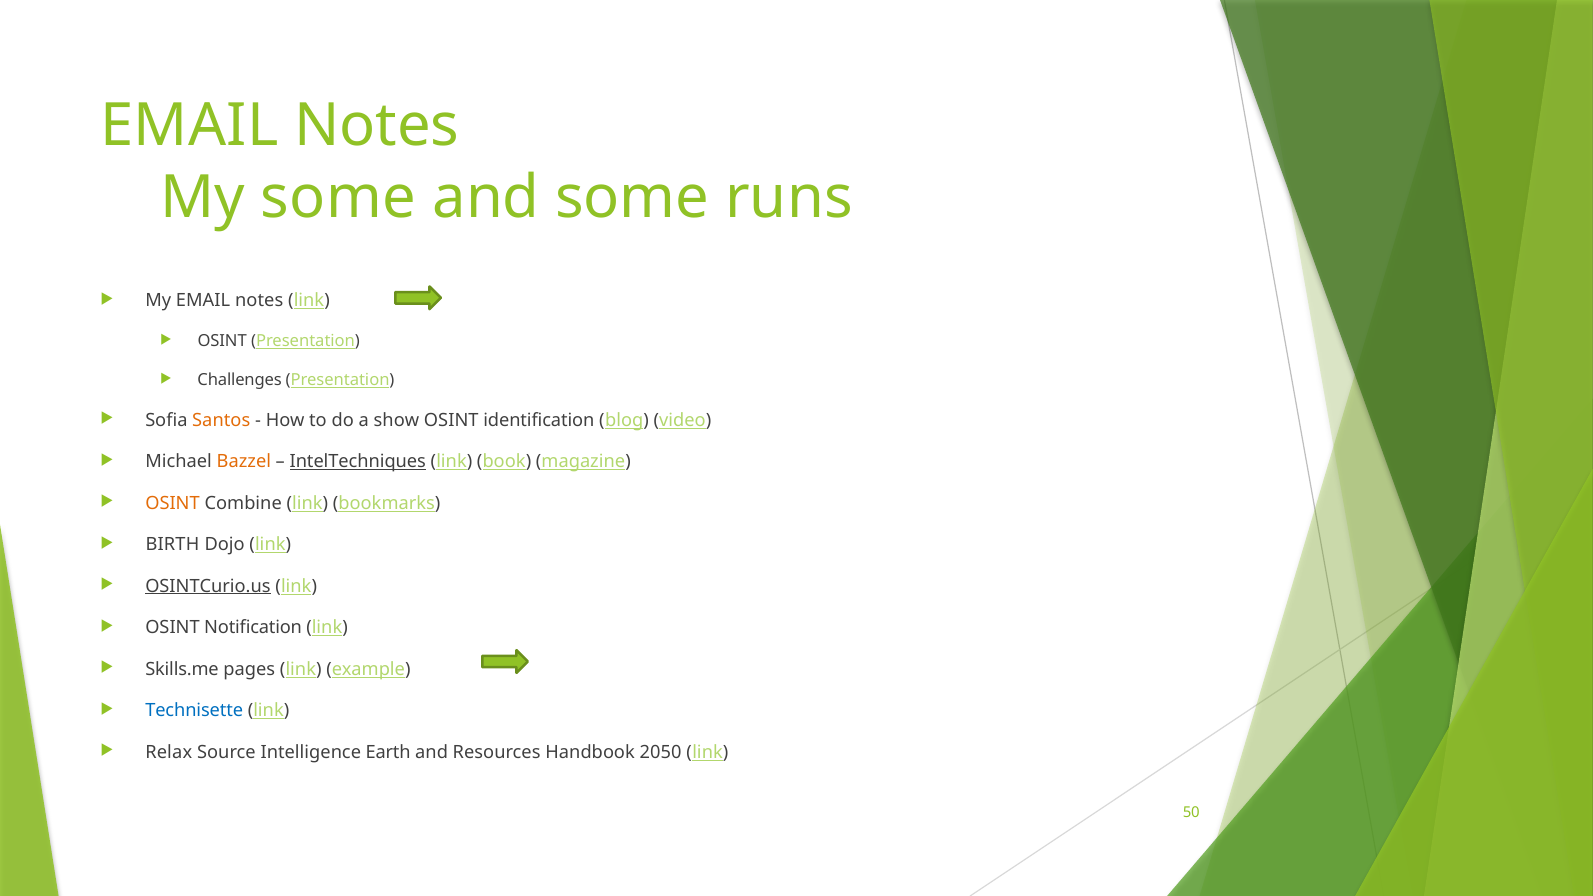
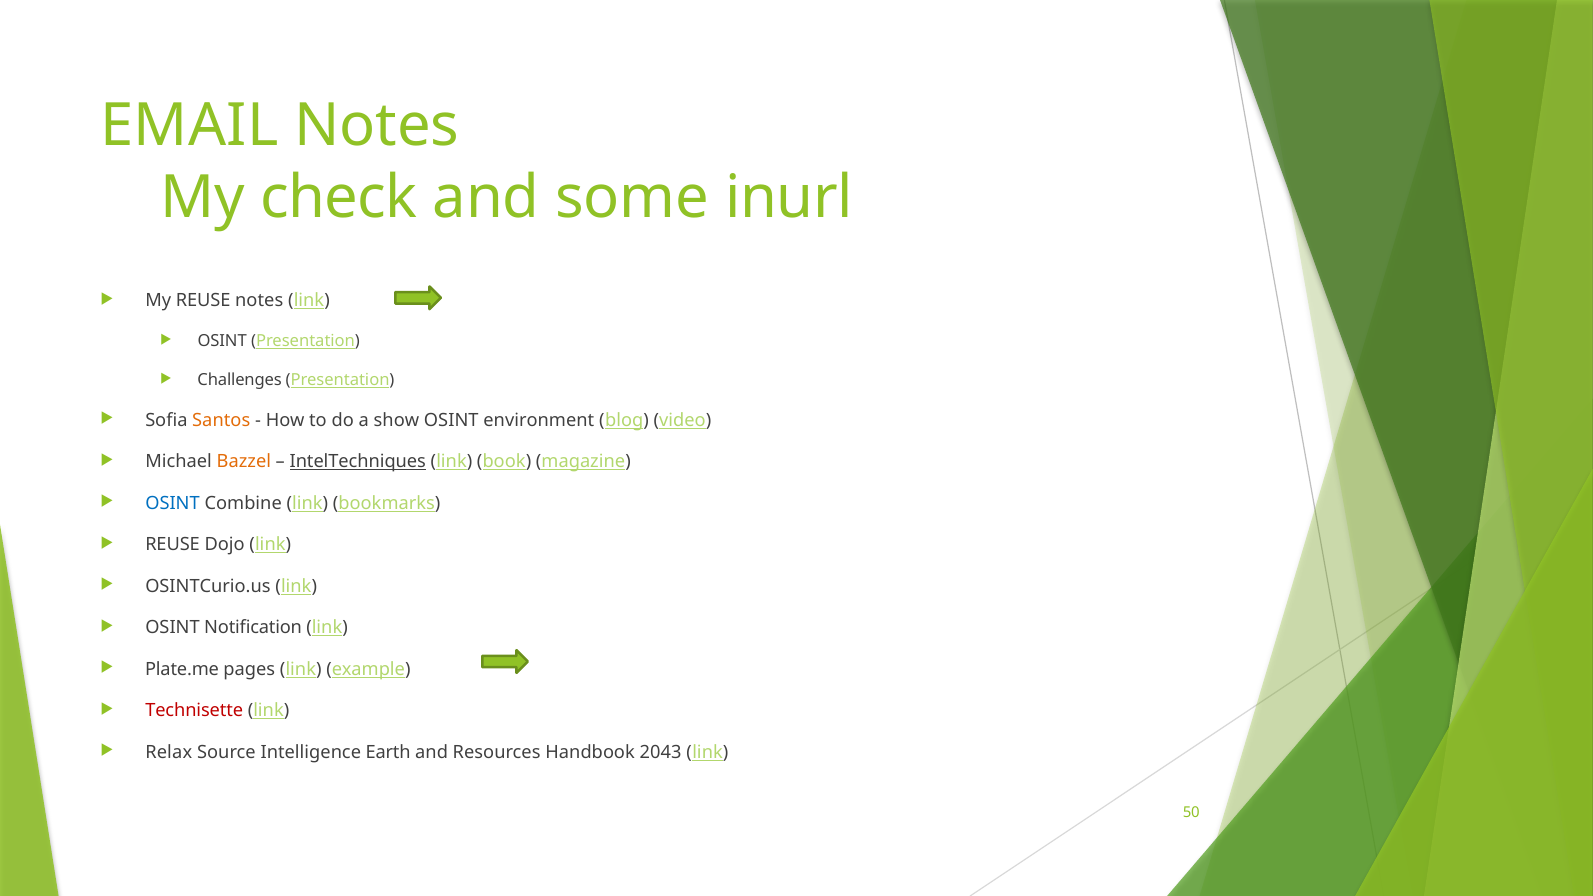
My some: some -> check (339, 197)
runs: runs -> inurl (789, 197)
My EMAIL: EMAIL -> REUSE (203, 301)
identification: identification -> environment (539, 420)
OSINT colour: orange -> blue (172, 503)
BIRTH: BIRTH -> REUSE (173, 545)
OSINTCurio.us underline: present -> none (208, 586)
Skills.me: Skills.me -> Plate.me (182, 669)
Technisette colour: blue -> red (194, 711)
2050: 2050 -> 2043 (661, 752)
